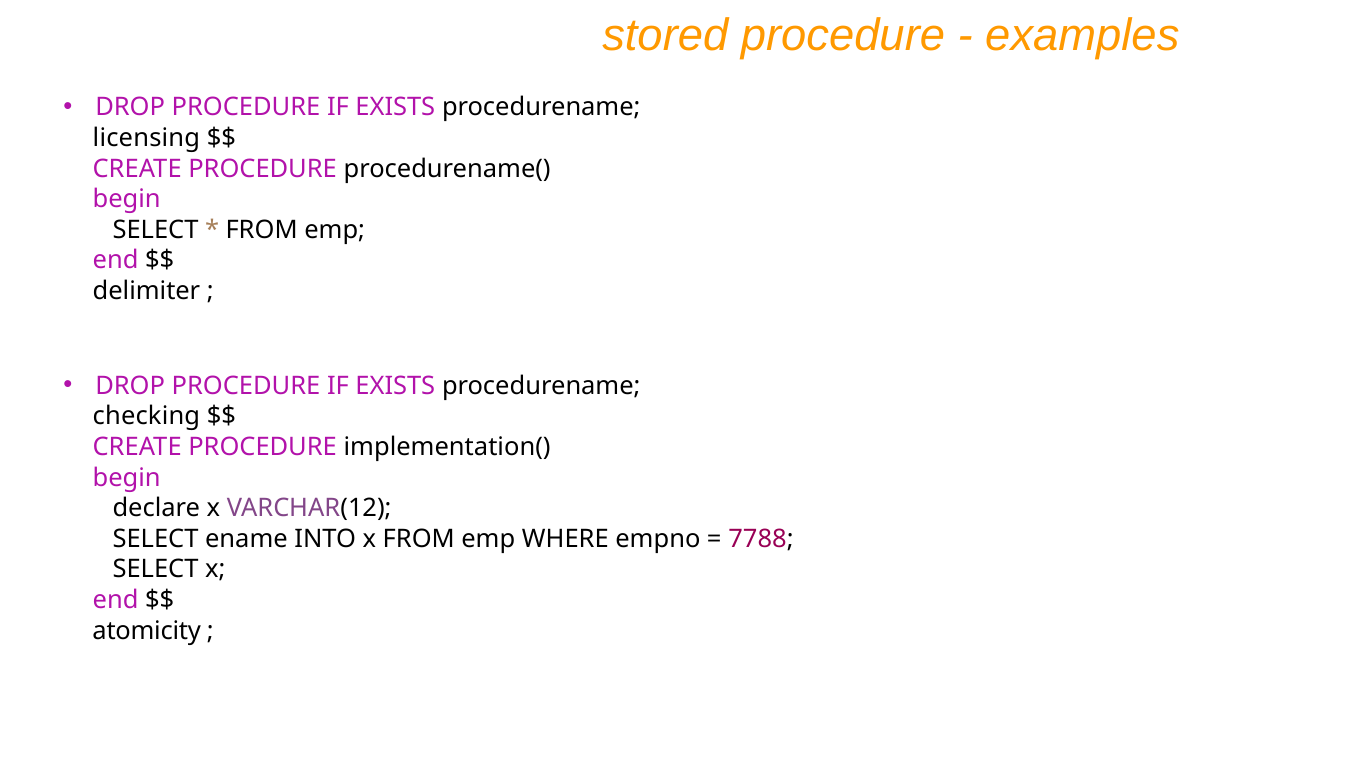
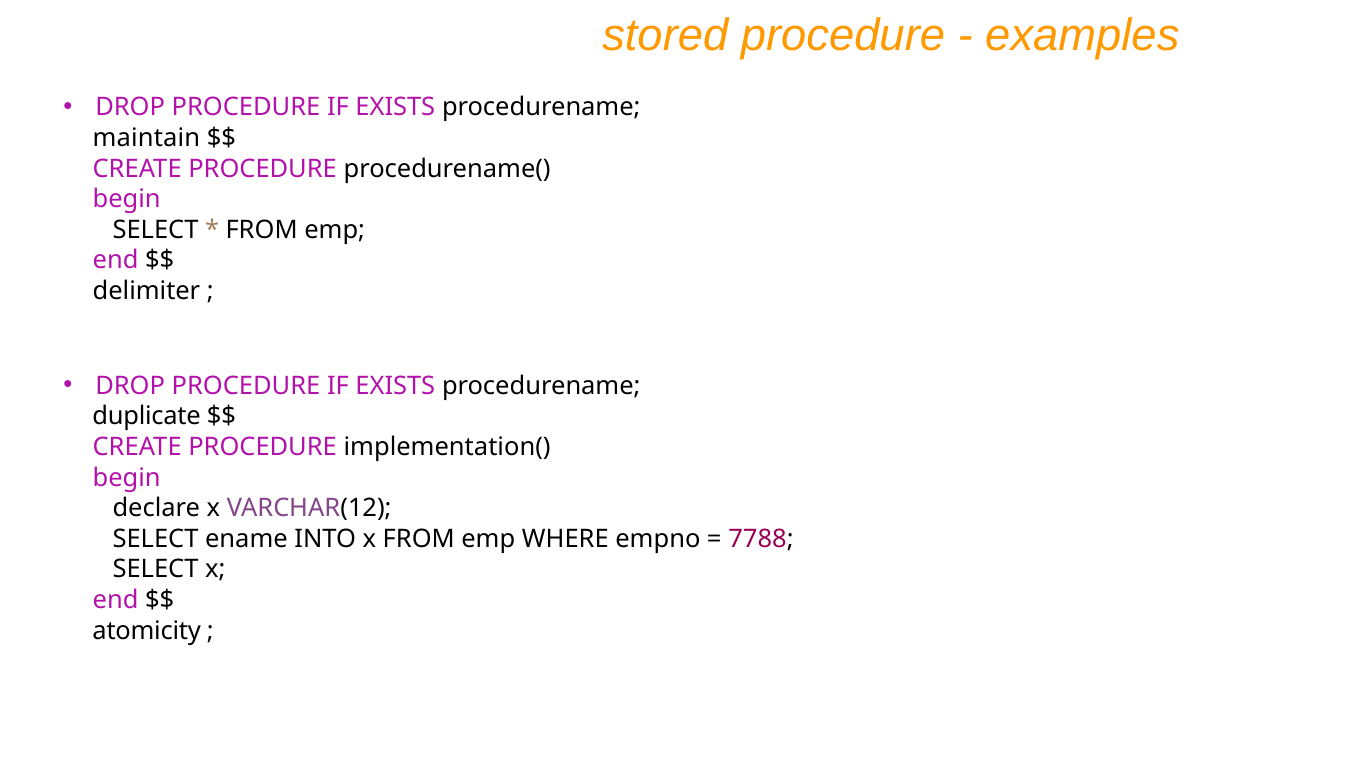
licensing: licensing -> maintain (146, 138)
checking: checking -> duplicate (147, 416)
